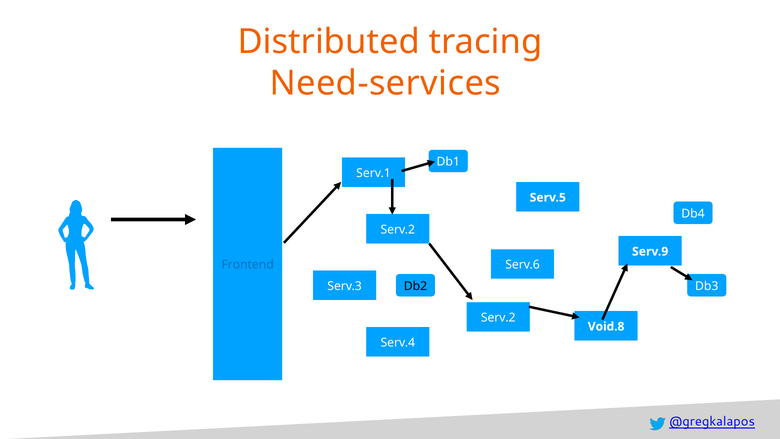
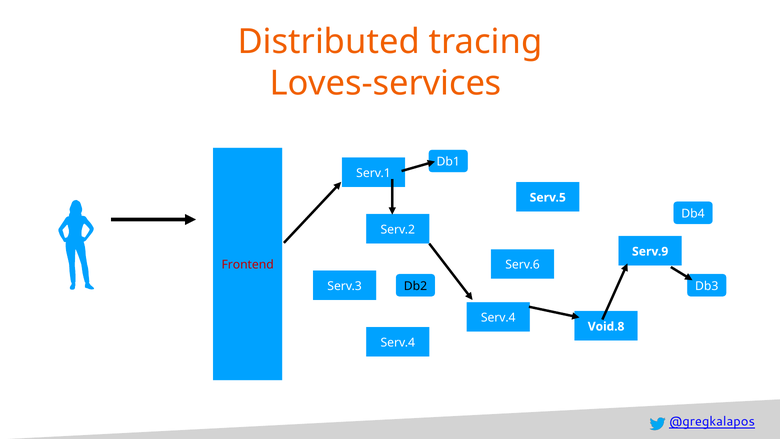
Need-services: Need-services -> Loves-services (386, 83)
Frontend colour: blue -> red (248, 265)
Serv.2: Serv.2 -> Serv.4 (498, 318)
